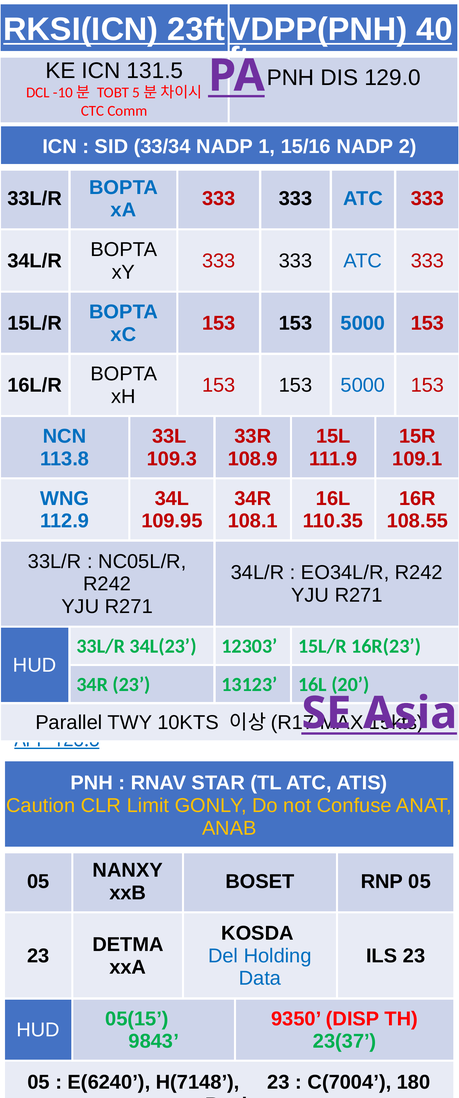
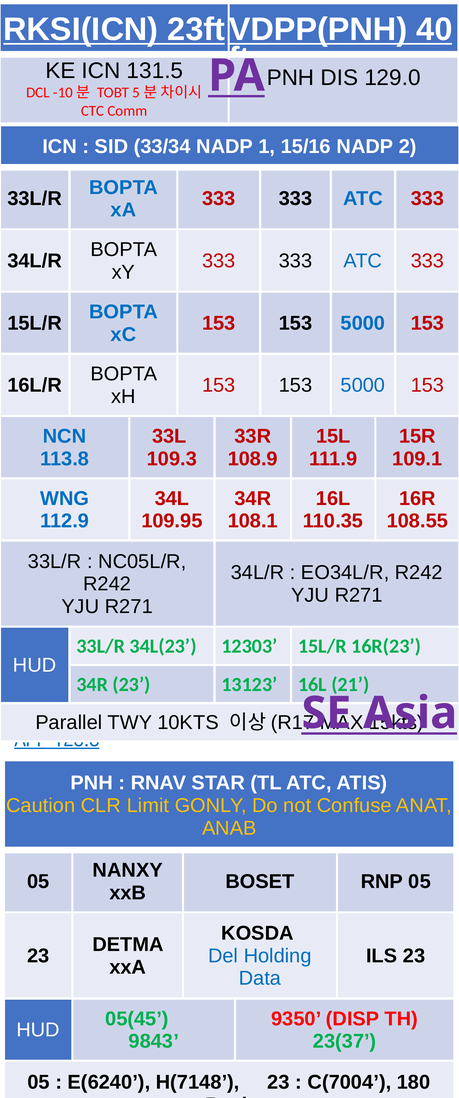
20: 20 -> 21 (350, 685)
05(15: 05(15 -> 05(45 (137, 1019)
